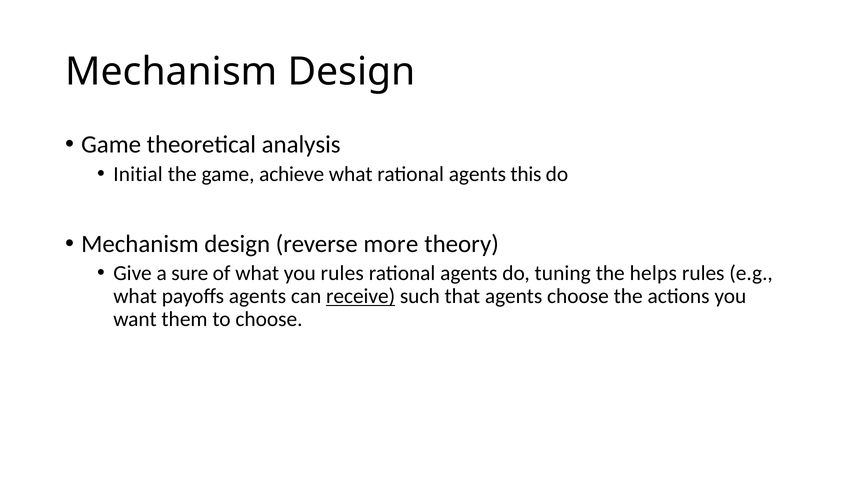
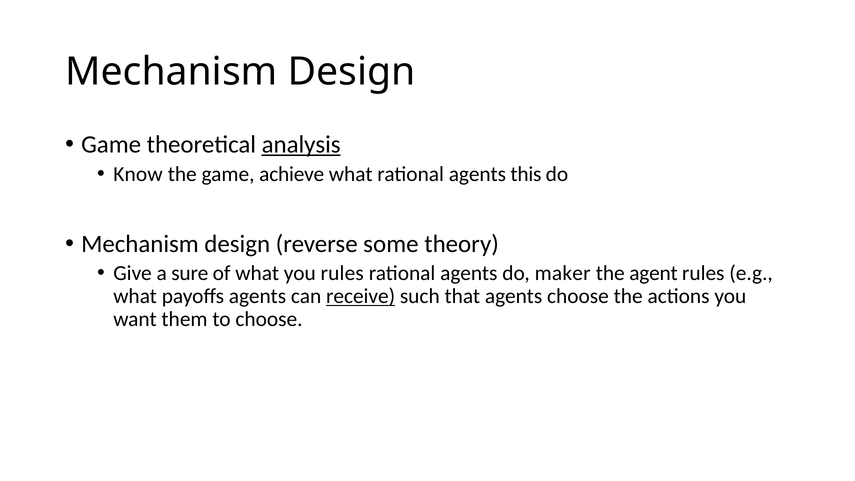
analysis underline: none -> present (301, 145)
Initial: Initial -> Know (138, 174)
more: more -> some (391, 244)
tuning: tuning -> maker (563, 273)
helps: helps -> agent (653, 273)
